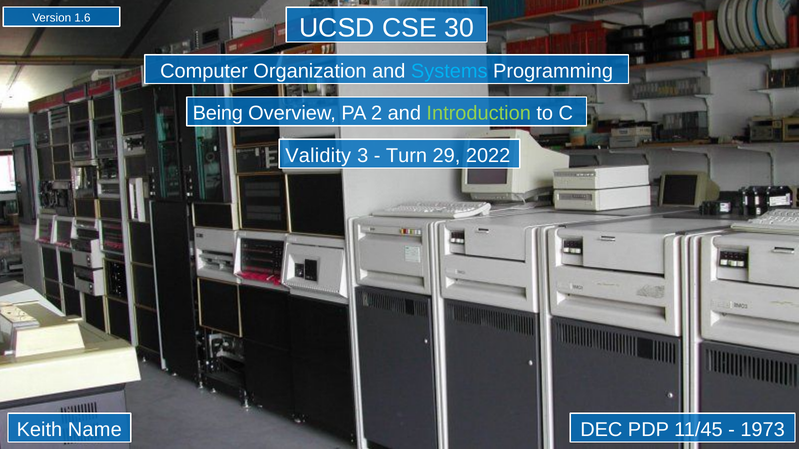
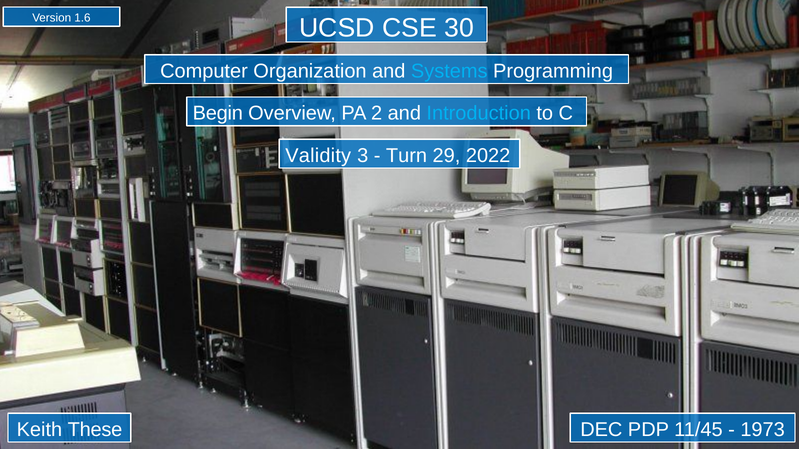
Being: Being -> Begin (218, 113)
Introduction colour: light green -> light blue (479, 113)
Name: Name -> These (95, 430)
